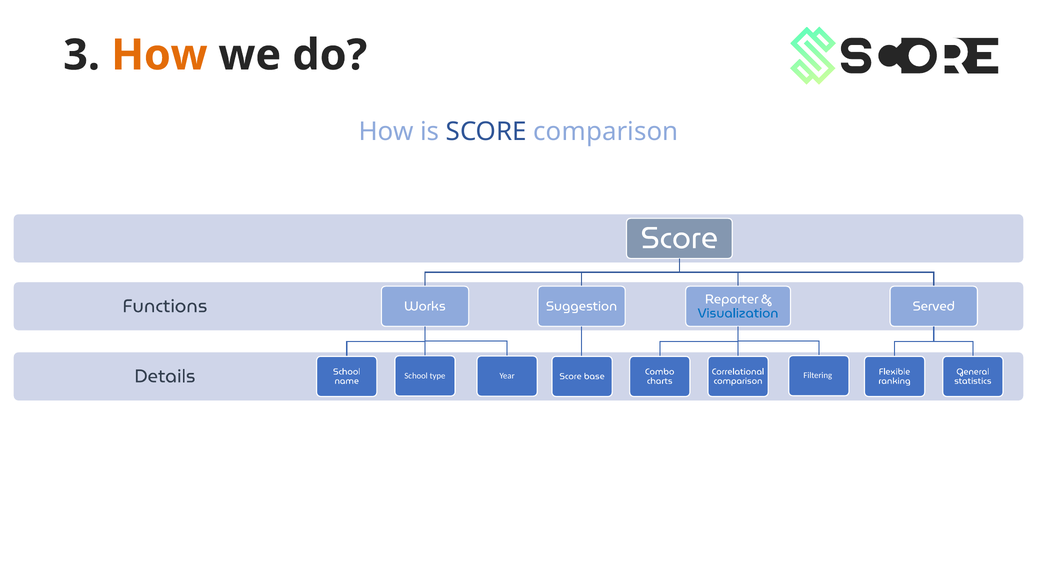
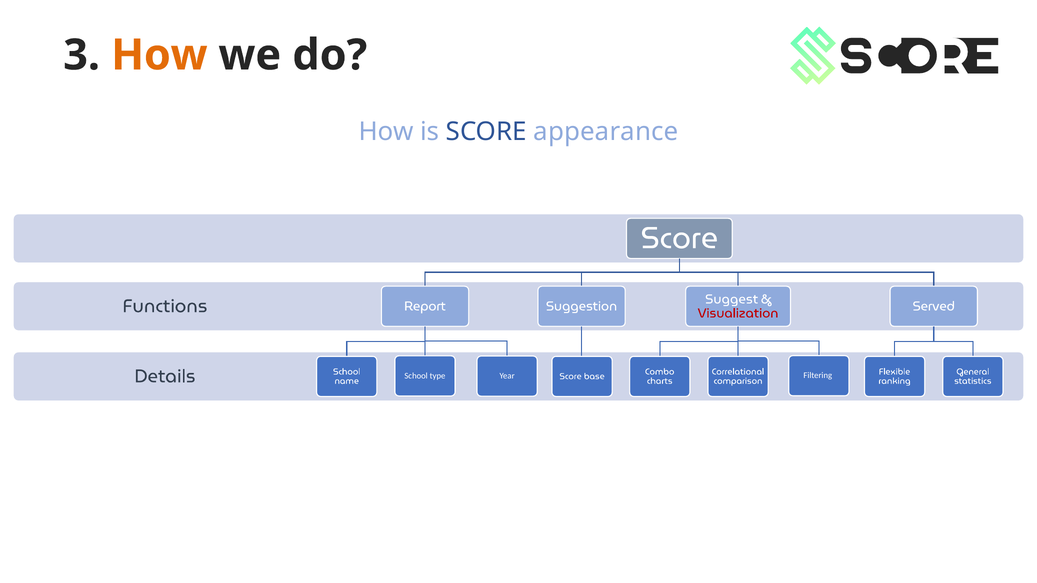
SCORE comparison: comparison -> appearance (606, 132)
Reporter: Reporter -> Suggest (732, 299)
Works: Works -> Report (425, 306)
Visualization colour: blue -> red (738, 313)
